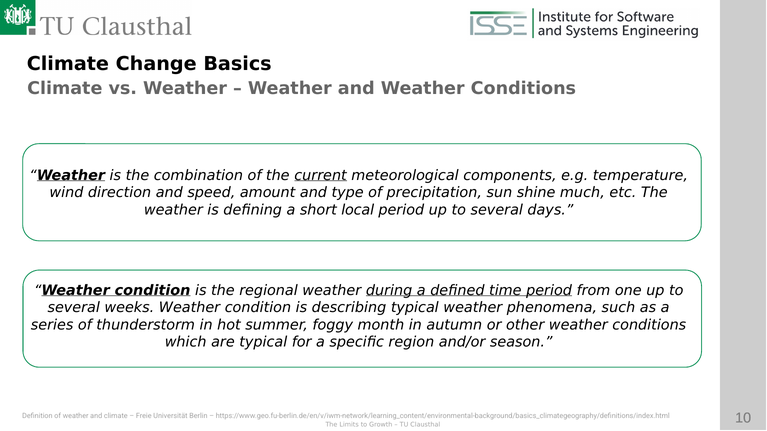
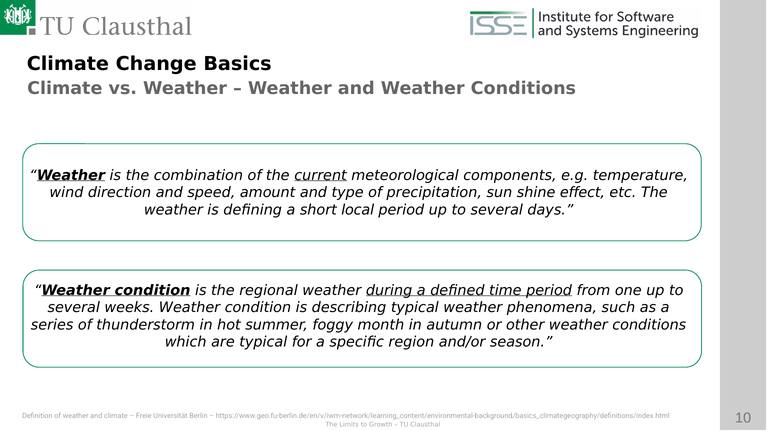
much: much -> effect (582, 193)
